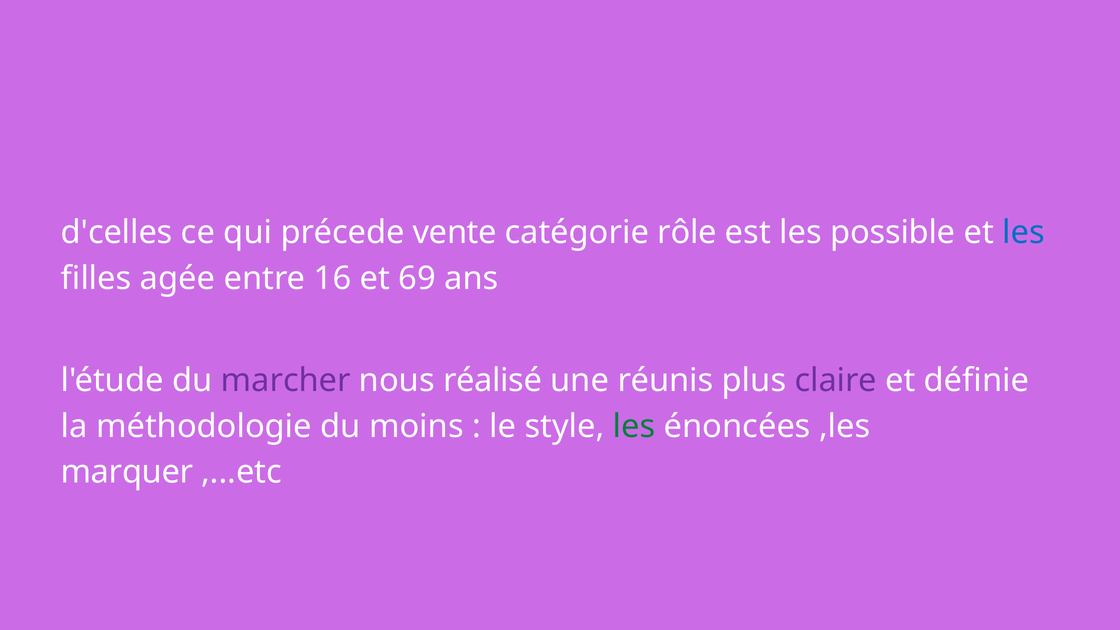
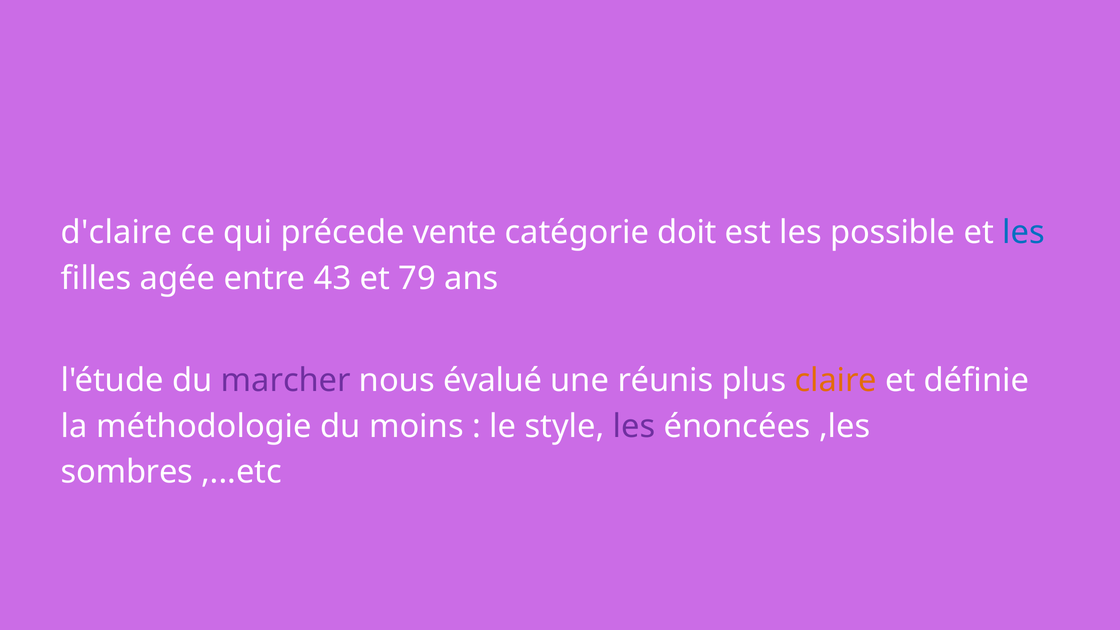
d'celles: d'celles -> d'claire (117, 233)
rôle: rôle -> doit (687, 233)
16: 16 -> 43 (333, 278)
69: 69 -> 79 (417, 278)
réalisé: réalisé -> évalué (493, 381)
claire colour: purple -> orange (836, 381)
les colour: green -> purple (634, 426)
marquer: marquer -> sombres (127, 472)
